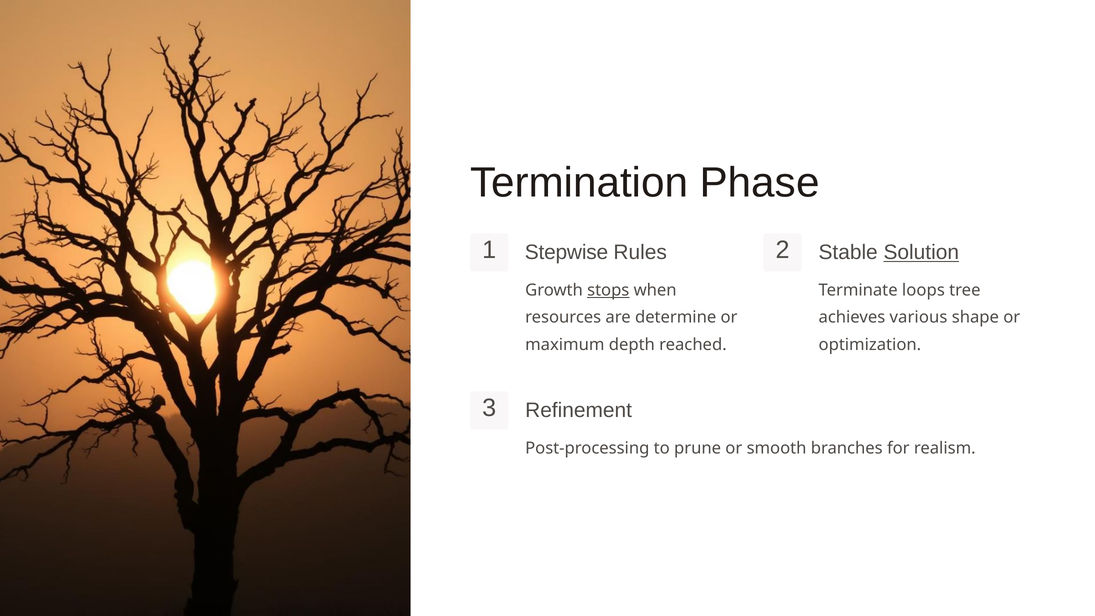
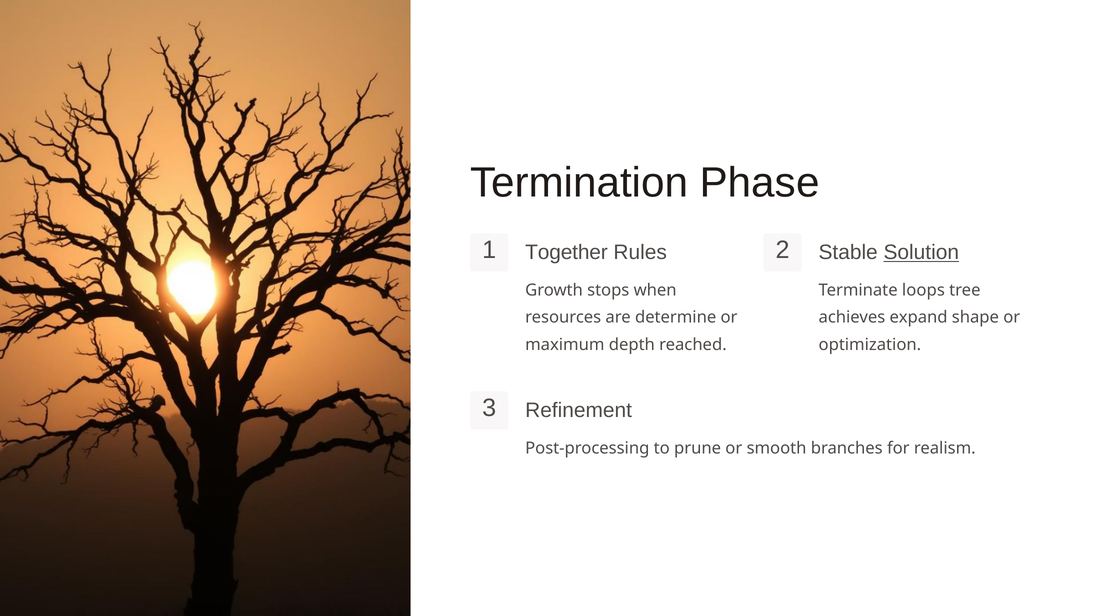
Stepwise: Stepwise -> Together (566, 253)
stops underline: present -> none (608, 290)
various: various -> expand (919, 317)
